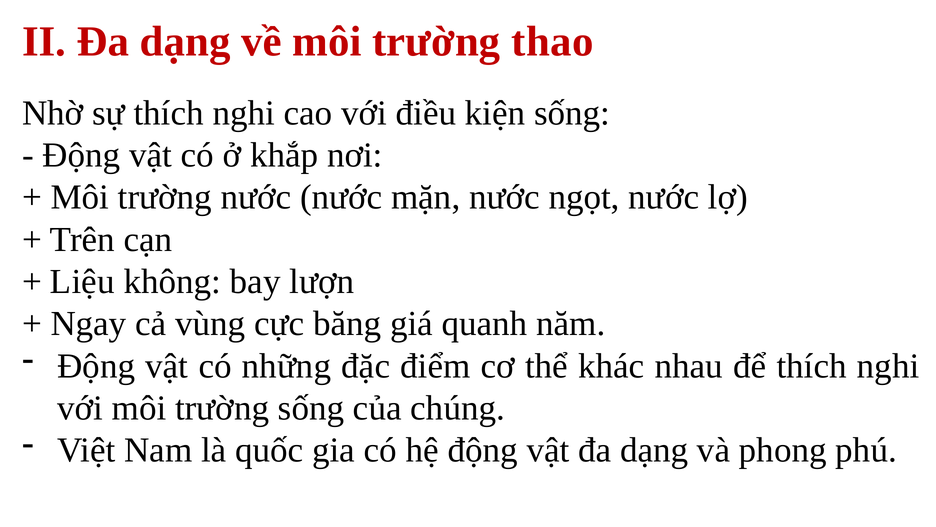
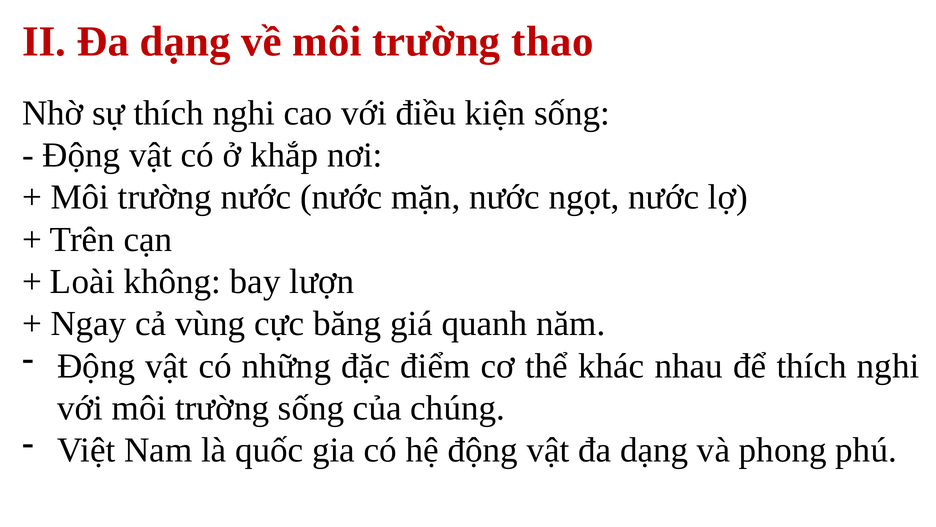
Liệu: Liệu -> Loài (82, 281)
